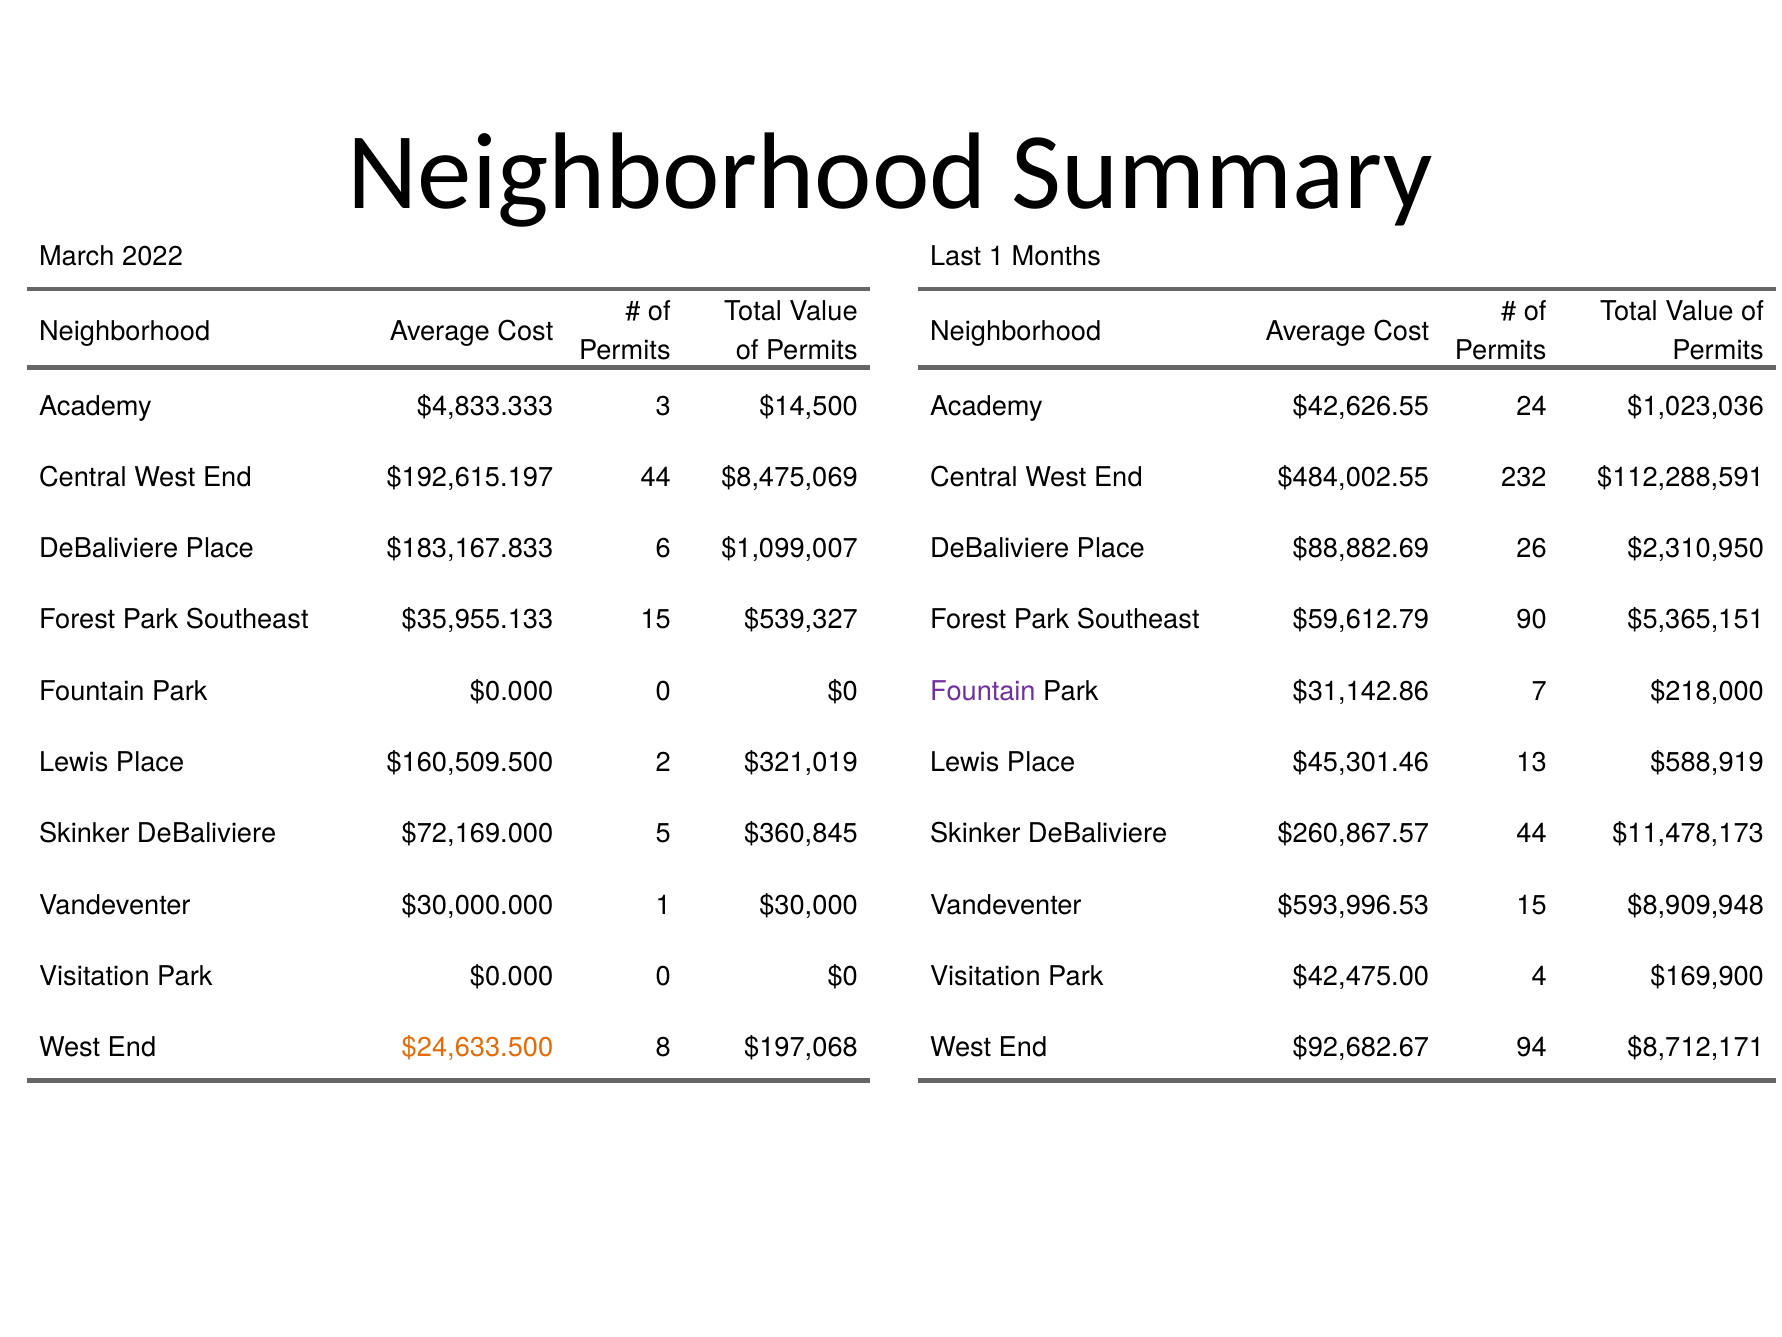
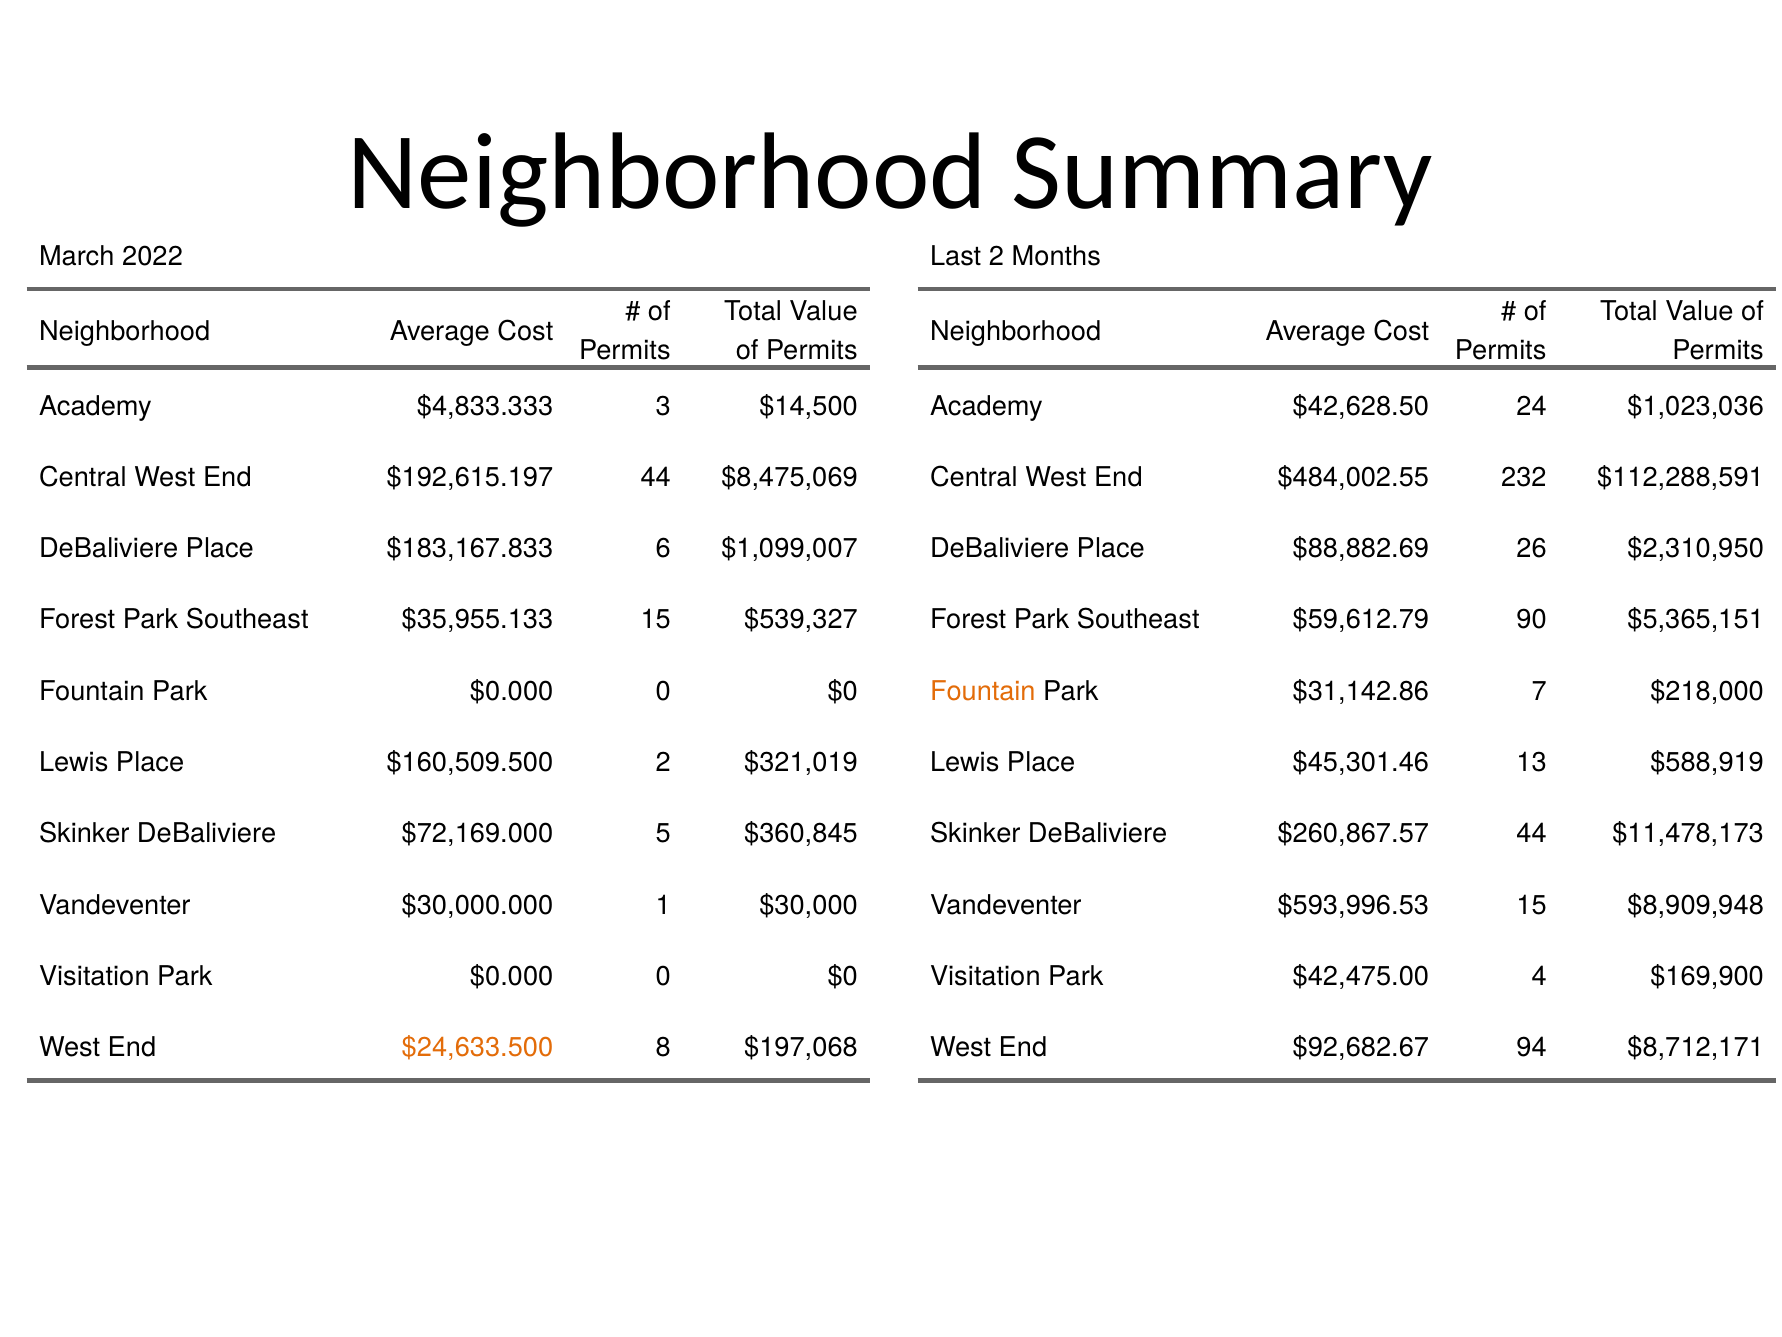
Last 1: 1 -> 2 (996, 256)
$42,626.55: $42,626.55 -> $42,628.50 (1361, 406)
Fountain colour: purple -> orange (983, 691)
